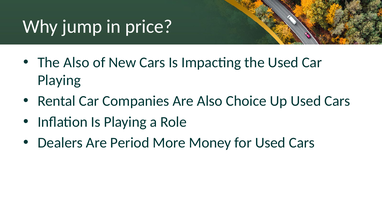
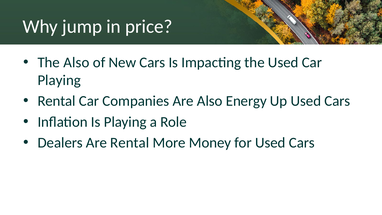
Choice: Choice -> Energy (246, 101)
Are Period: Period -> Rental (130, 143)
